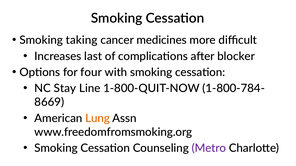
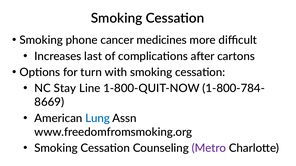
taking: taking -> phone (82, 40)
blocker: blocker -> cartons (236, 56)
four: four -> turn (91, 73)
Lung colour: orange -> blue (98, 119)
